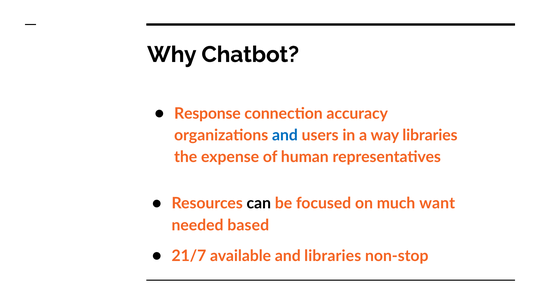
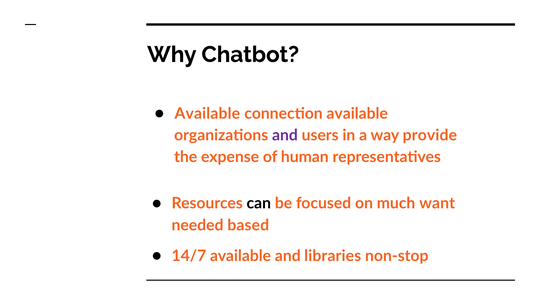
Response: Response -> Available (207, 113)
connection accuracy: accuracy -> available (357, 113)
and colour: blue -> purple (285, 135)
way libraries: libraries -> provide (430, 135)
21/7: 21/7 -> 14/7 (189, 256)
